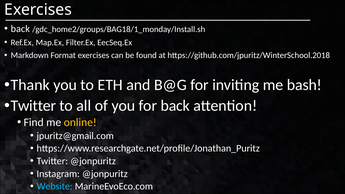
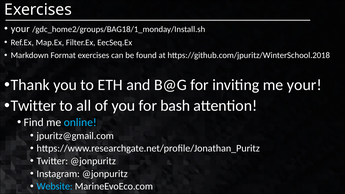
back: back -> your (20, 29)
me bash: bash -> your (304, 85)
for back: back -> bash (175, 106)
online colour: yellow -> light blue (80, 122)
